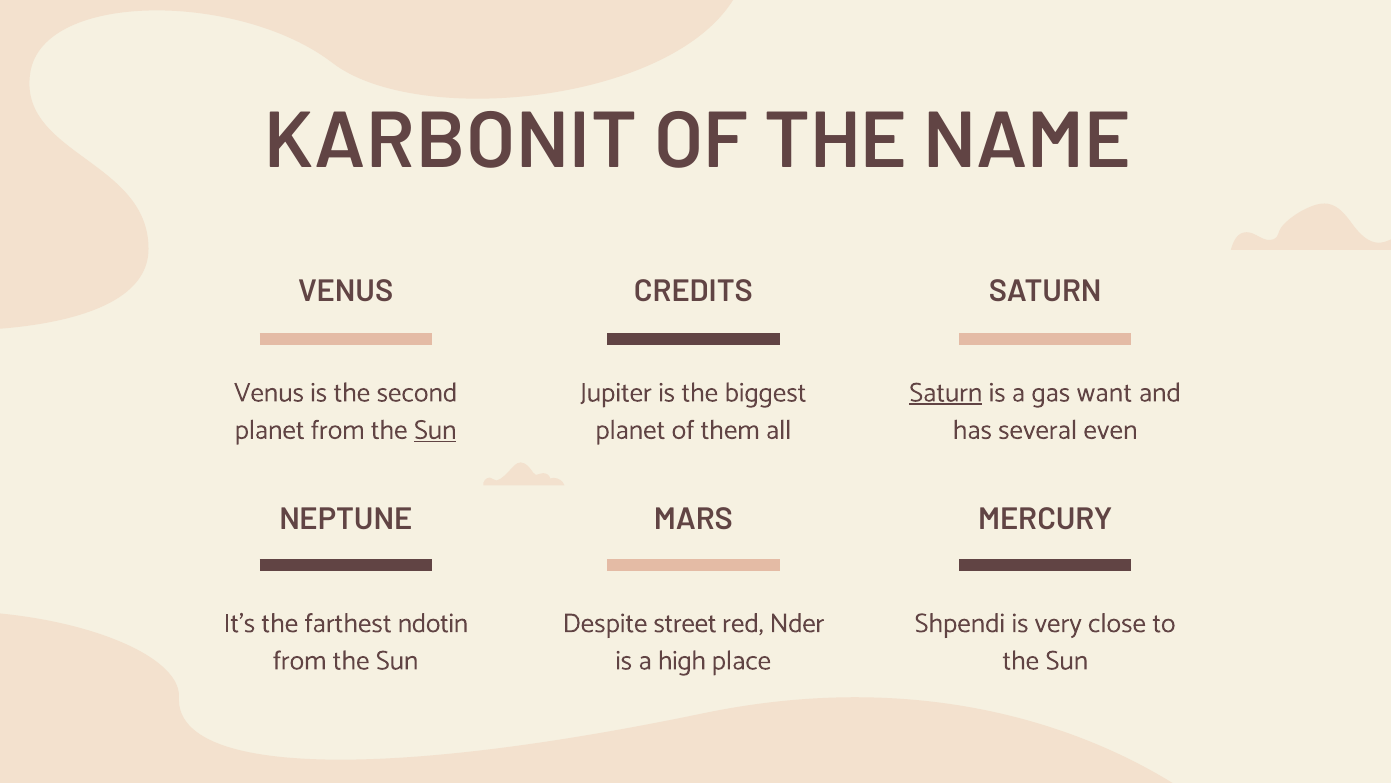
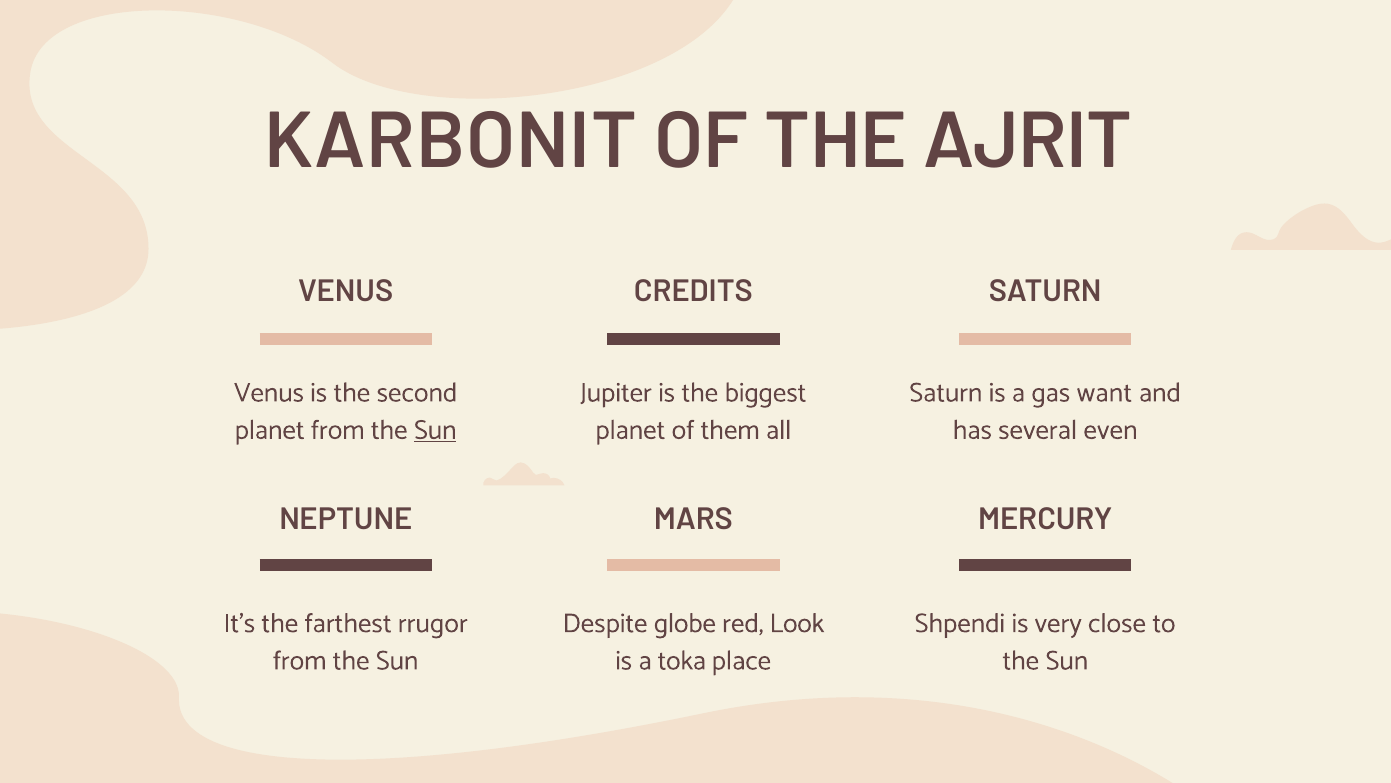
NAME: NAME -> AJRIT (1028, 142)
Saturn underline: present -> none (946, 392)
ndotin: ndotin -> rrugor (433, 623)
street: street -> globe (685, 623)
Nder: Nder -> Look (797, 623)
high: high -> toka (682, 660)
